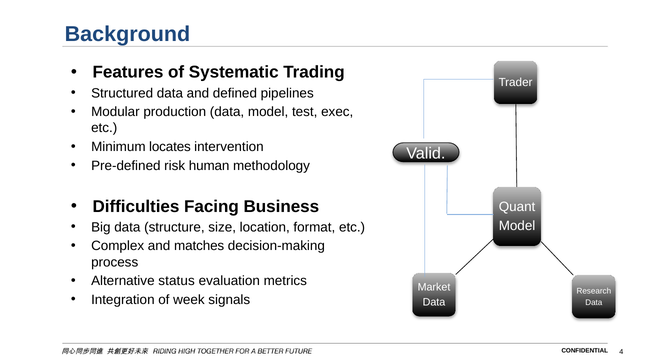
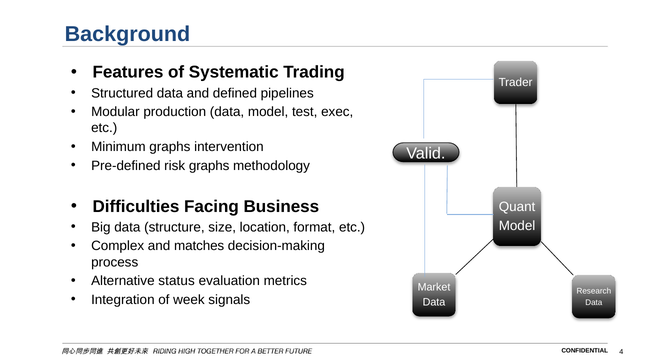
Minimum locates: locates -> graphs (170, 147)
risk human: human -> graphs (209, 166)
